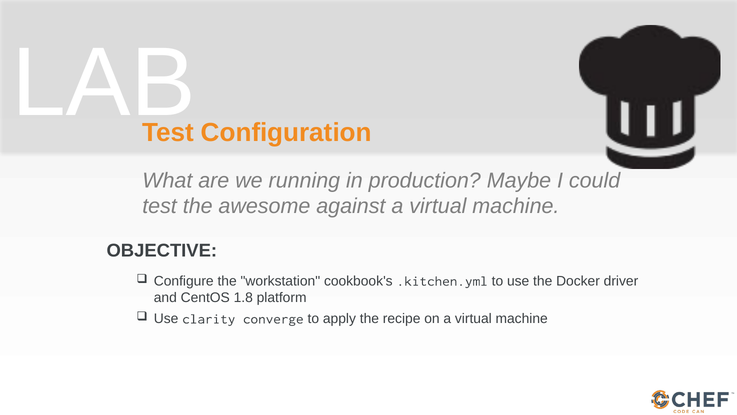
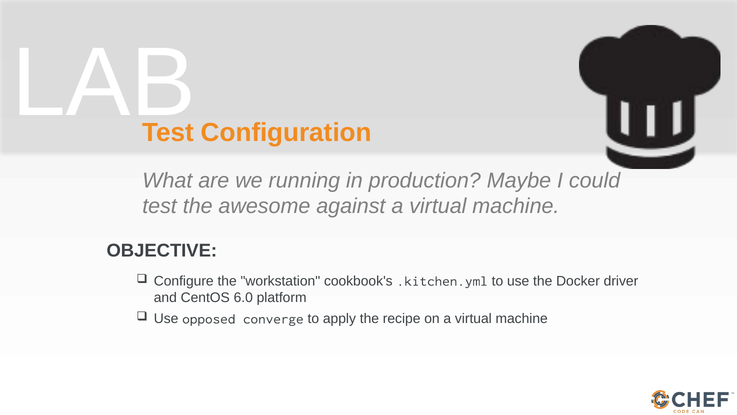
1.8: 1.8 -> 6.0 (243, 297)
clarity: clarity -> opposed (209, 319)
